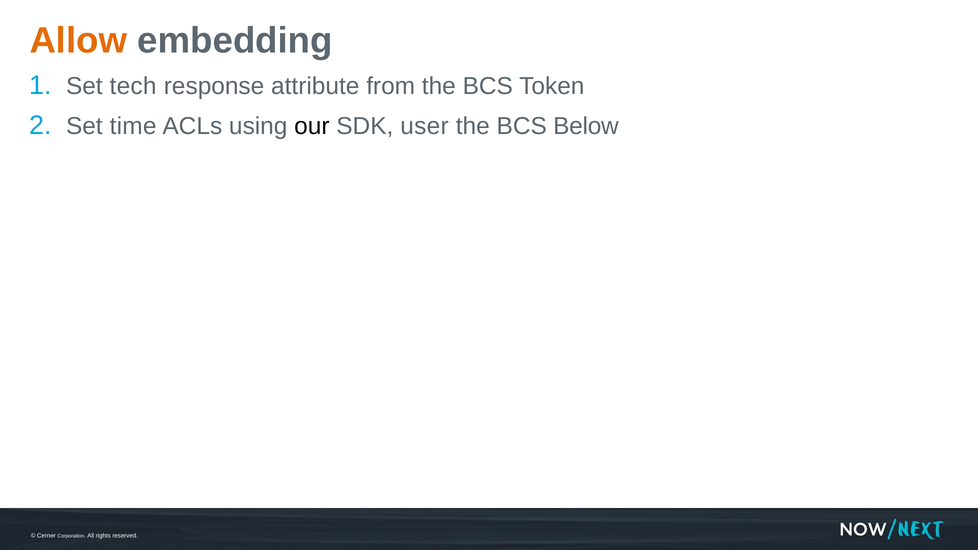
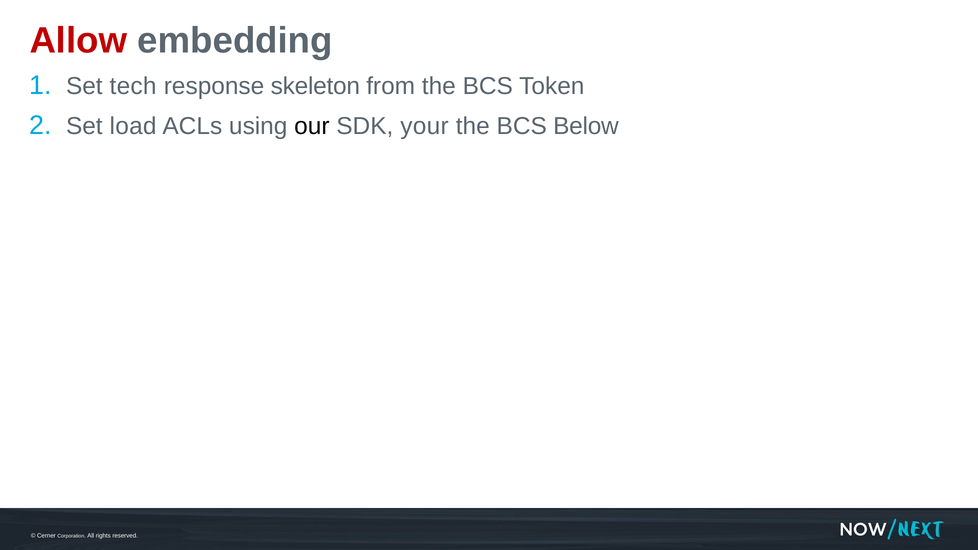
Allow colour: orange -> red (78, 41)
attribute: attribute -> skeleton (315, 86)
time: time -> load (133, 126)
user: user -> your (425, 126)
